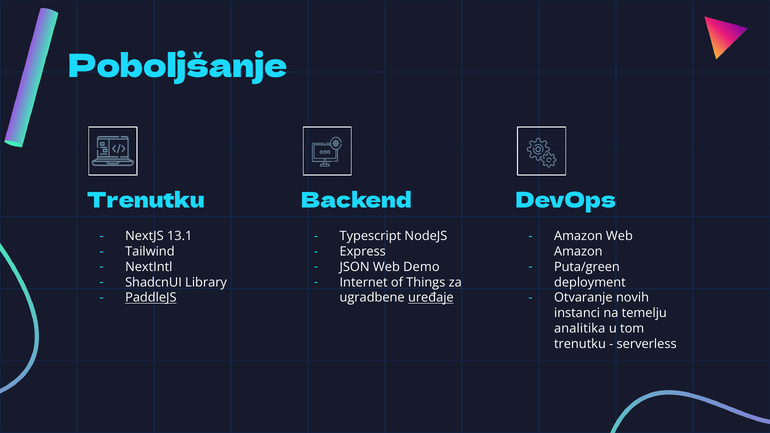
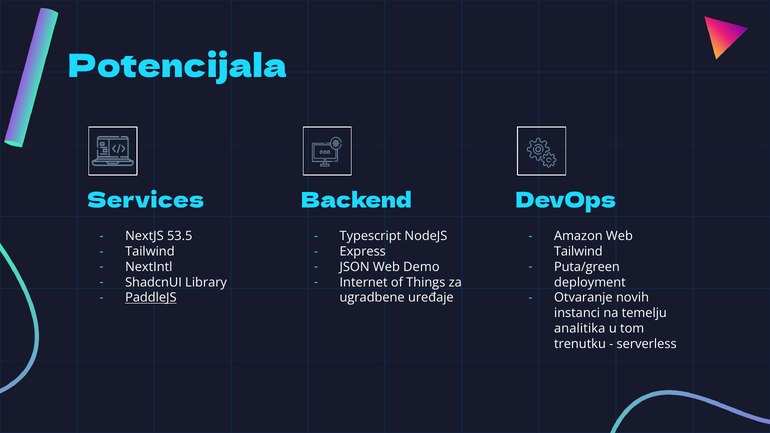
Poboljšanje: Poboljšanje -> Potencijala (178, 67)
Trenutku: Trenutku -> Services (145, 201)
13.1: 13.1 -> 53.5 (180, 236)
Amazon: Amazon -> Tailwind (578, 252)
uređaje underline: present -> none (431, 298)
